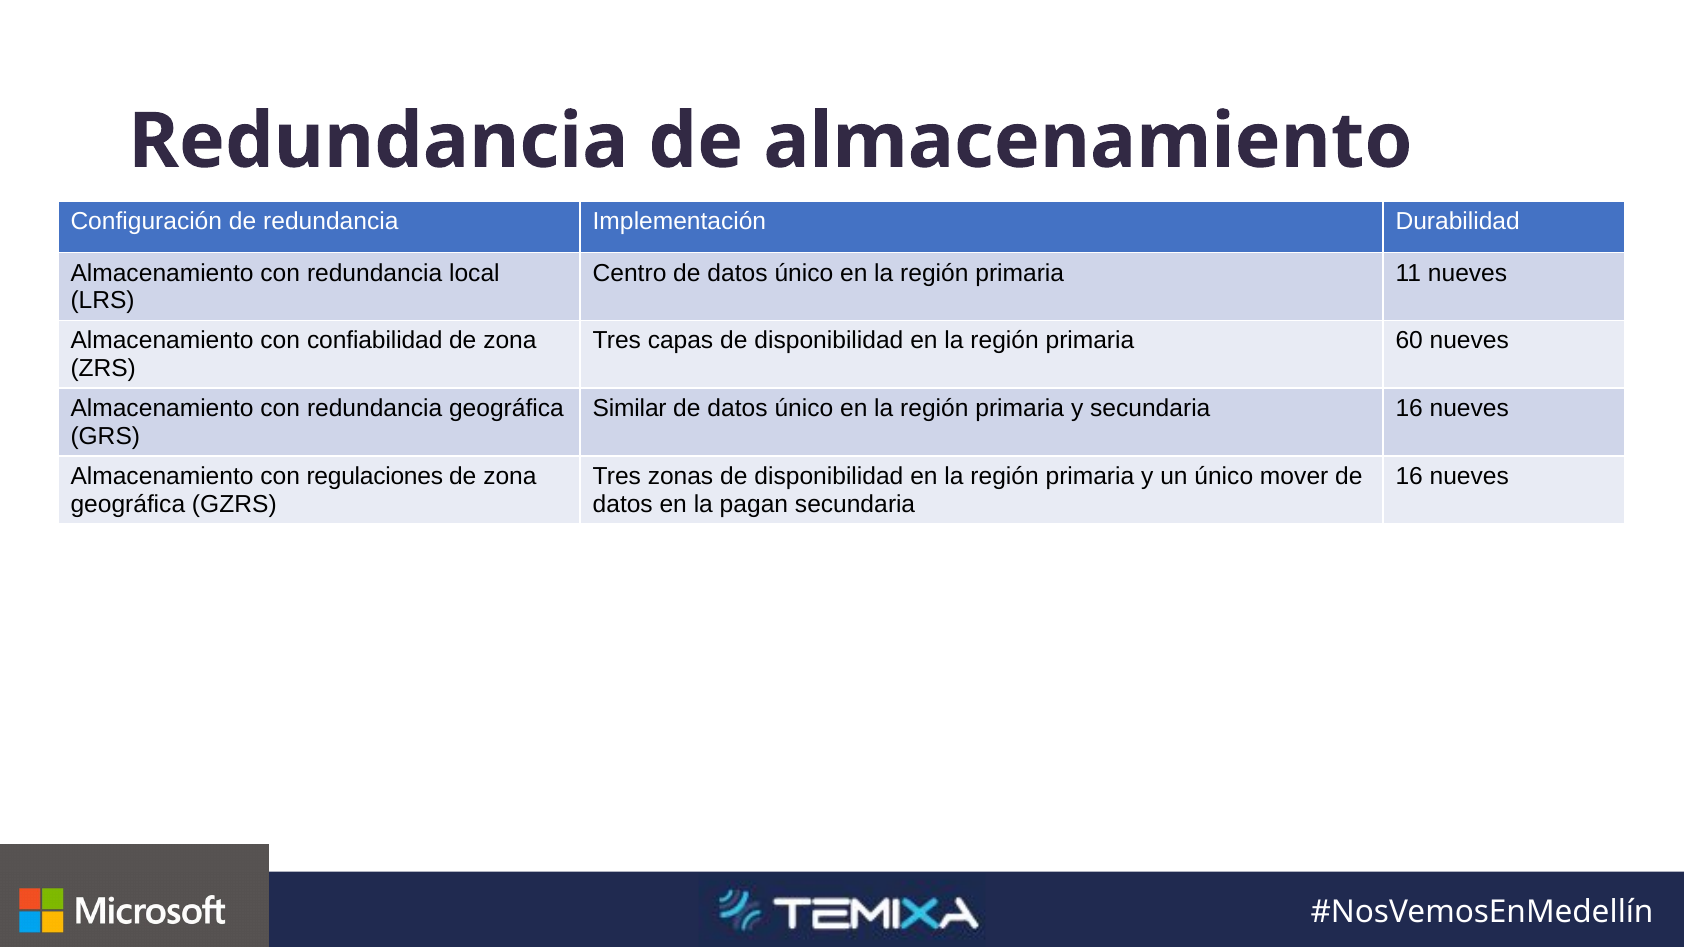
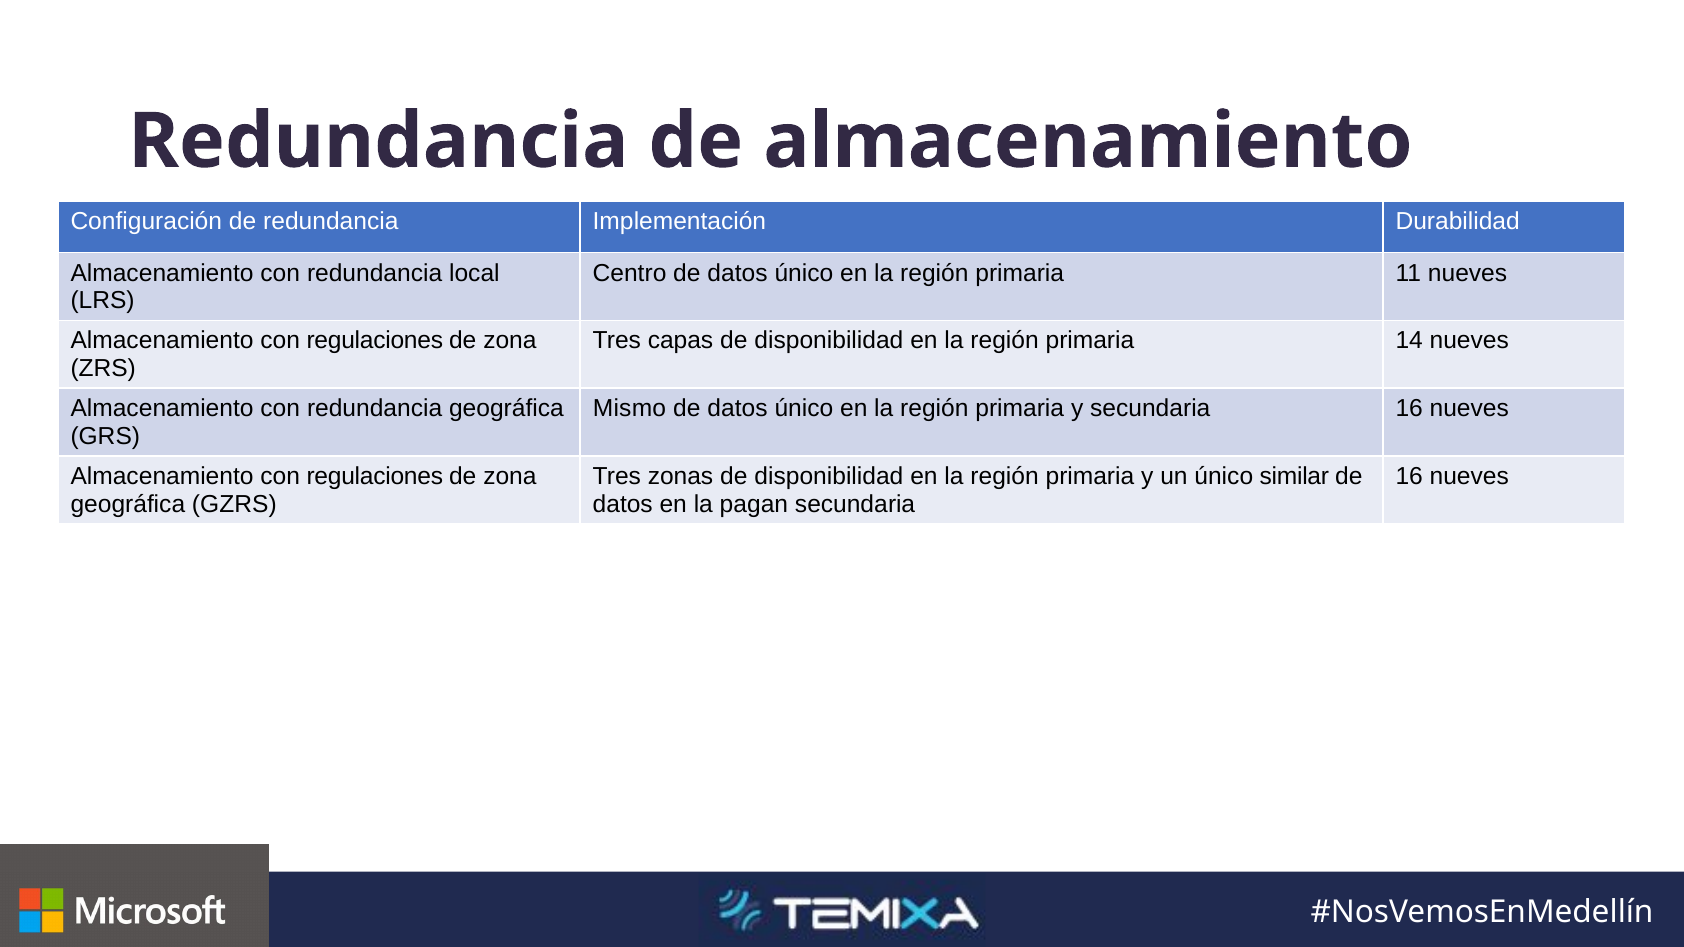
confiabilidad: confiabilidad -> regulaciones (375, 341)
60: 60 -> 14 (1409, 341)
Similar: Similar -> Mismo (629, 409)
mover: mover -> similar (1294, 477)
